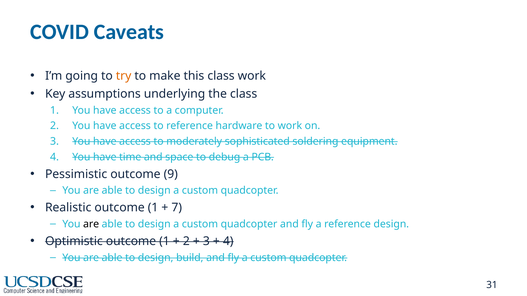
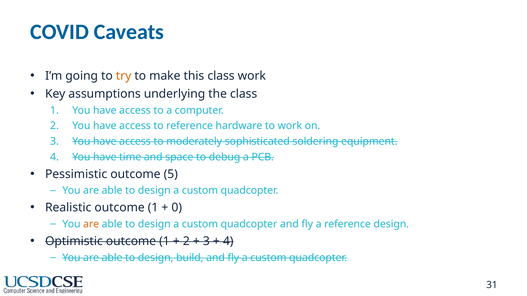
9: 9 -> 5 (171, 174)
7: 7 -> 0 (177, 208)
are colour: black -> orange (91, 224)
